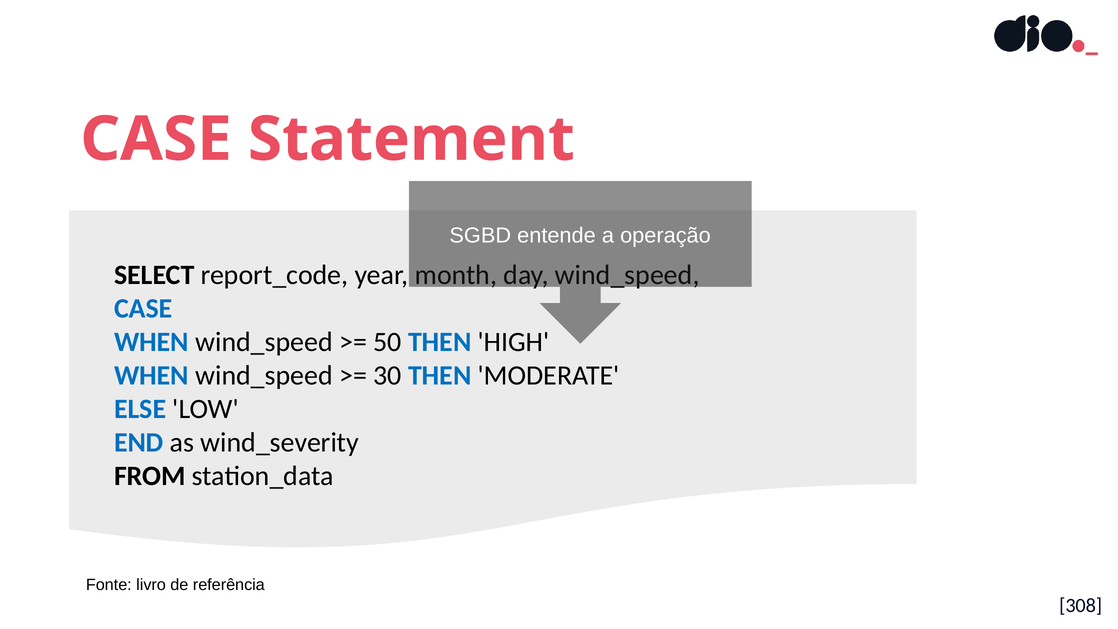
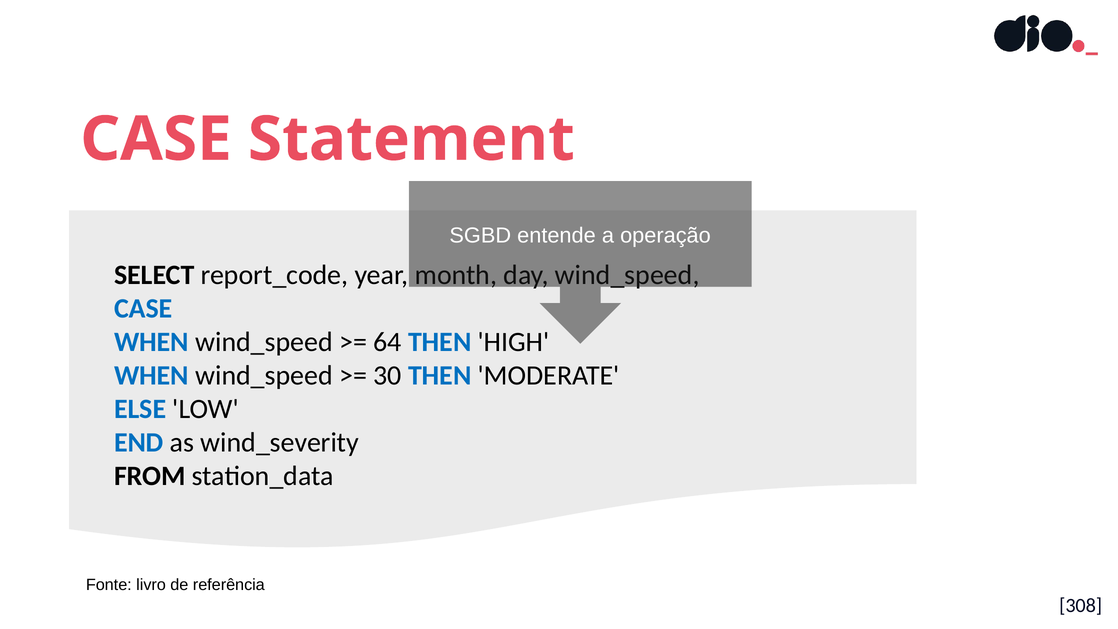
50: 50 -> 64 (387, 342)
